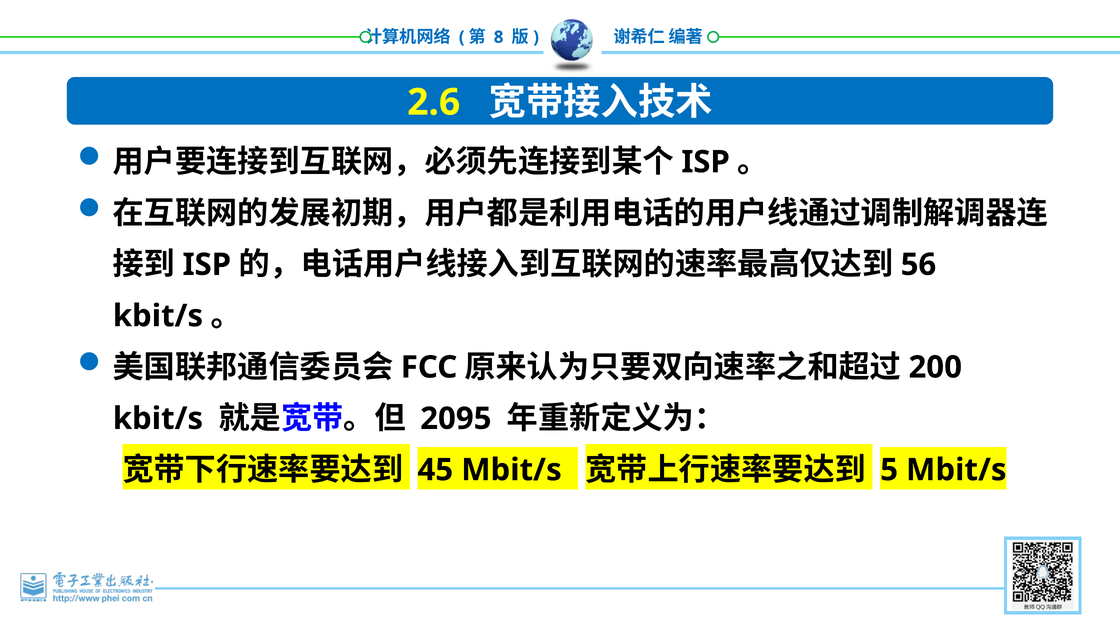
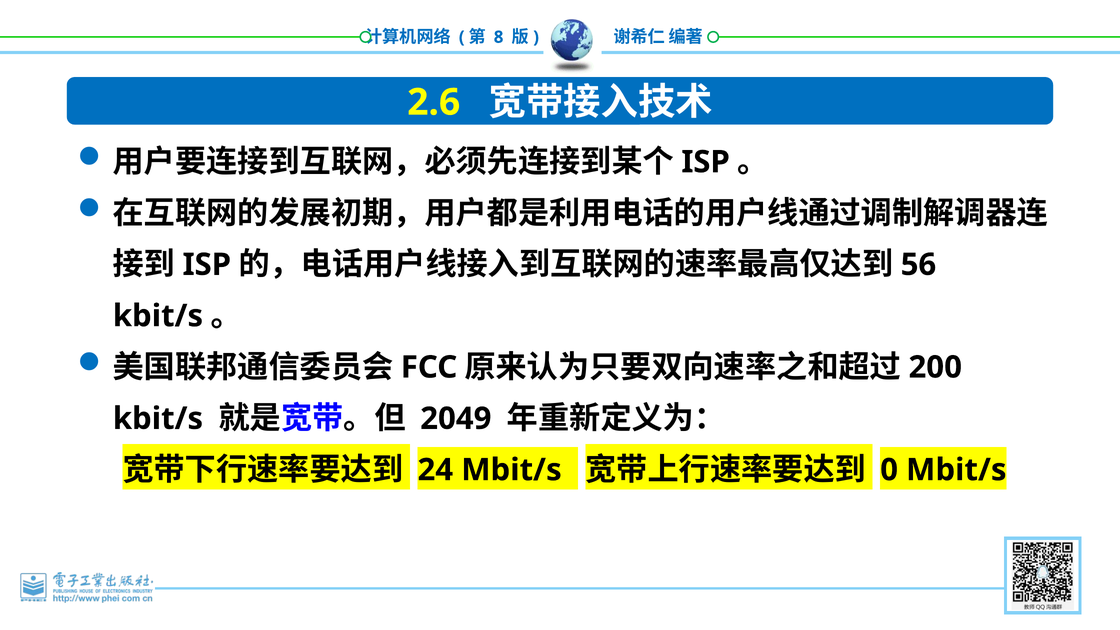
2095: 2095 -> 2049 (456, 419)
45: 45 -> 24 (435, 470)
5: 5 -> 0 (889, 470)
